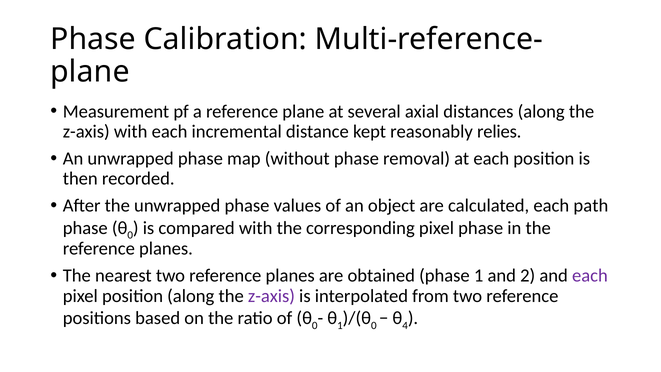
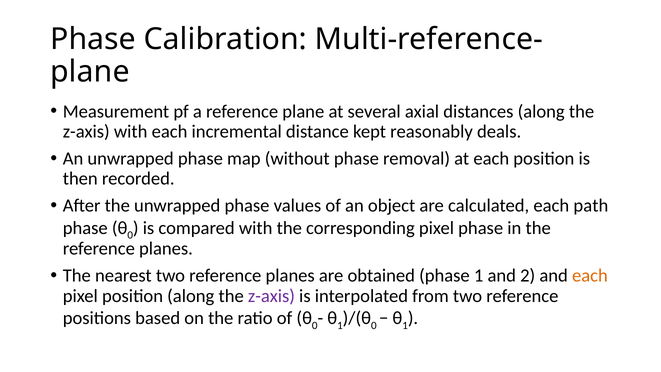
relies: relies -> deals (499, 131)
each colour: purple -> orange (590, 276)
4: 4 -> 1 (405, 325)
